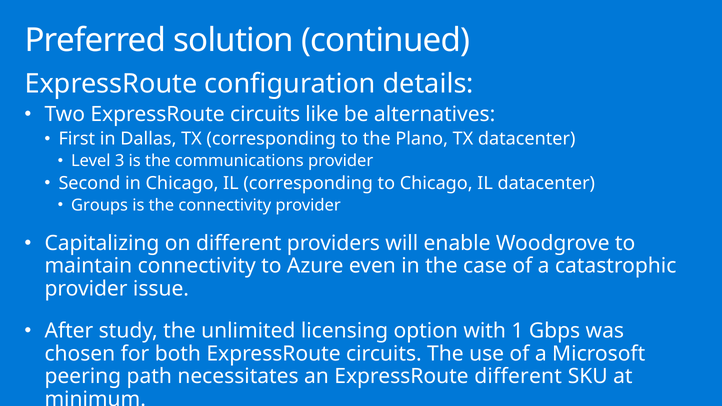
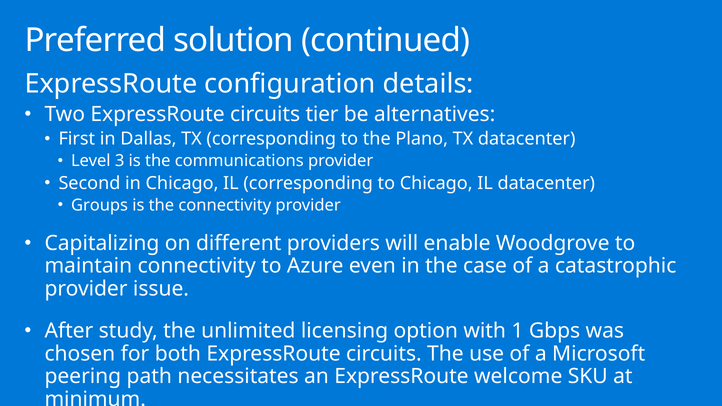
like: like -> tier (322, 114)
ExpressRoute different: different -> welcome (518, 377)
